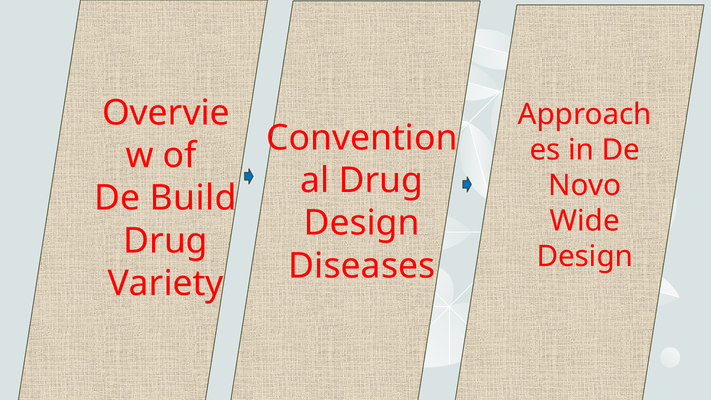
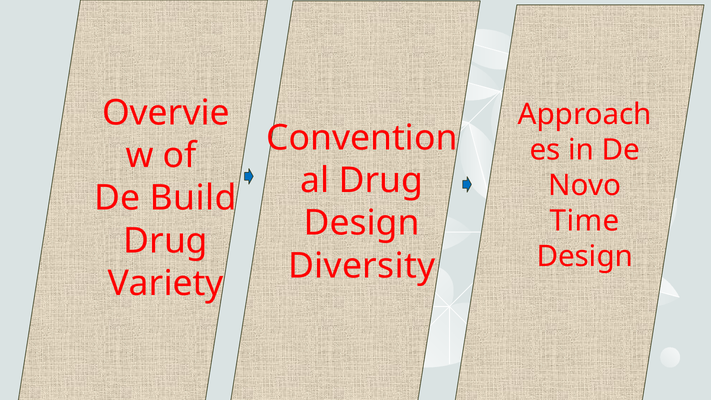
Wide: Wide -> Time (585, 221)
Diseases: Diseases -> Diversity (362, 266)
